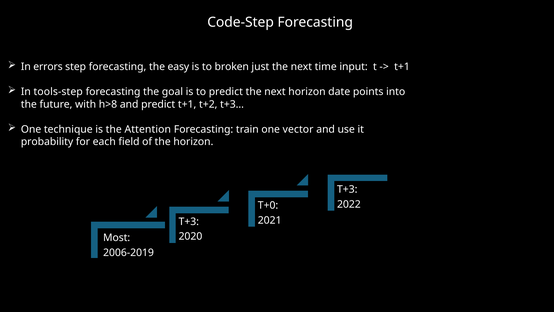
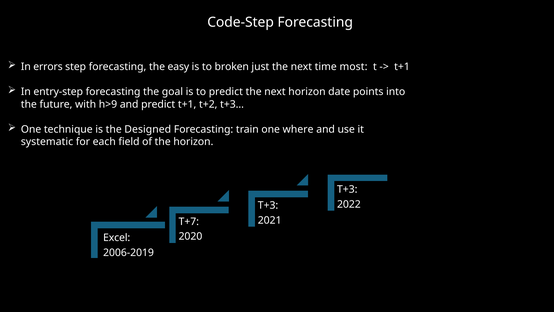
input: input -> most (353, 67)
tools-step: tools-step -> entry-step (58, 92)
h>8: h>8 -> h>9 (108, 104)
Attention: Attention -> Designed (148, 129)
vector: vector -> where (298, 129)
probability: probability -> systematic (47, 142)
T+0: T+0 -> T+3 (268, 205)
T+3: T+3 -> T+7 (189, 221)
Most: Most -> Excel (117, 237)
